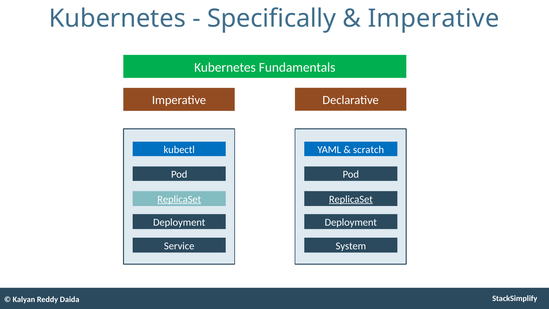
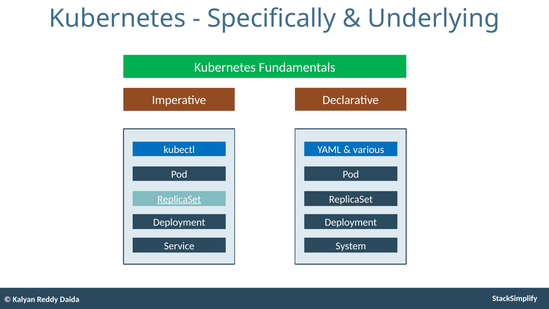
Imperative: Imperative -> Underlying (434, 18)
scratch: scratch -> various (369, 150)
ReplicaSet underline: present -> none (351, 199)
